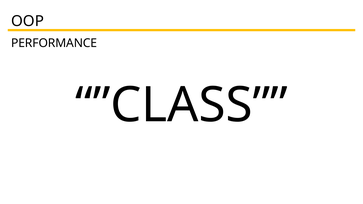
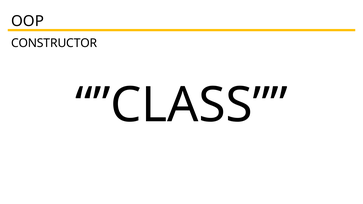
PERFORMANCE: PERFORMANCE -> CONSTRUCTOR (54, 43)
